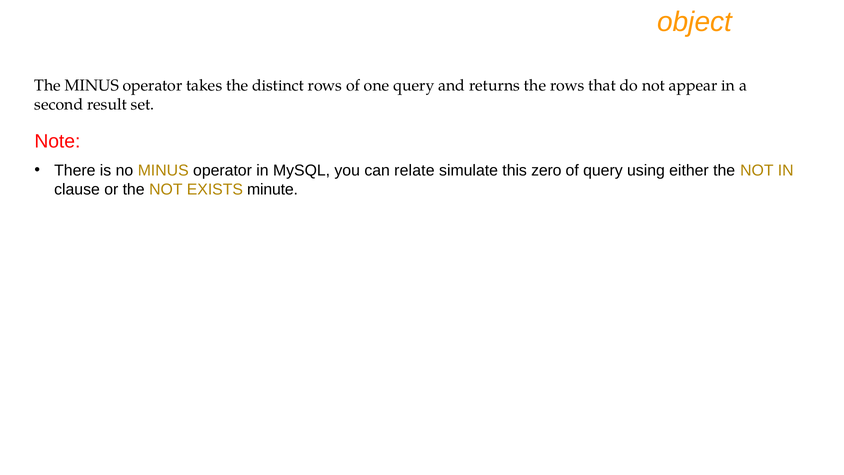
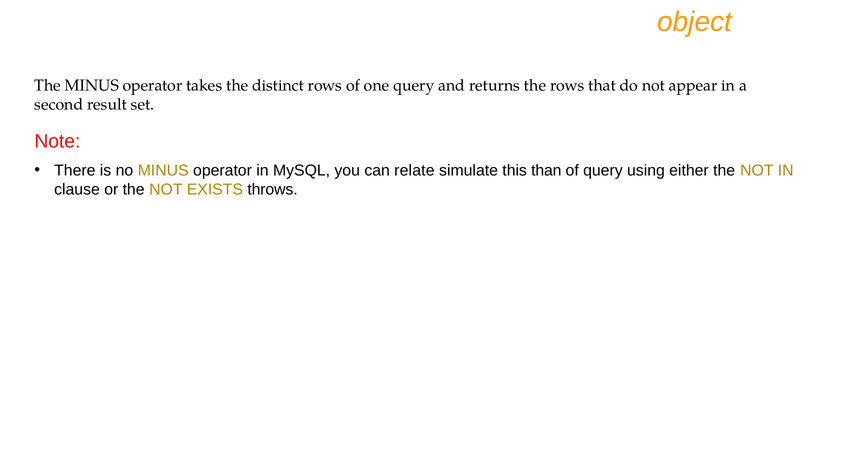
zero: zero -> than (546, 170)
minute: minute -> throws (273, 189)
